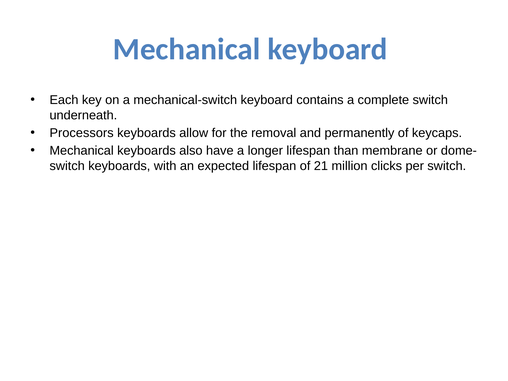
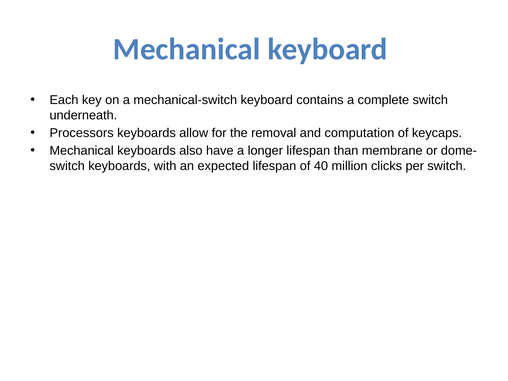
permanently: permanently -> computation (359, 133)
21: 21 -> 40 (321, 166)
